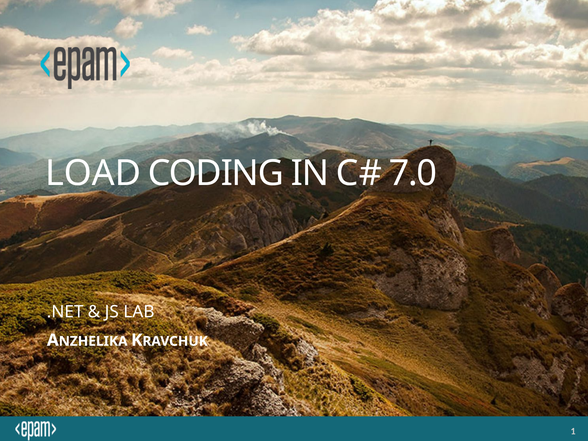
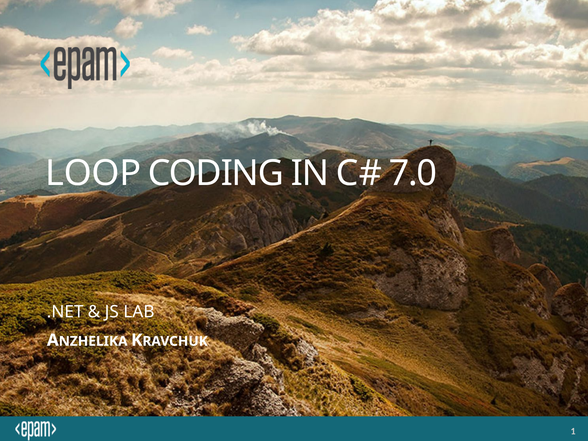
LOAD: LOAD -> LOOP (93, 173)
